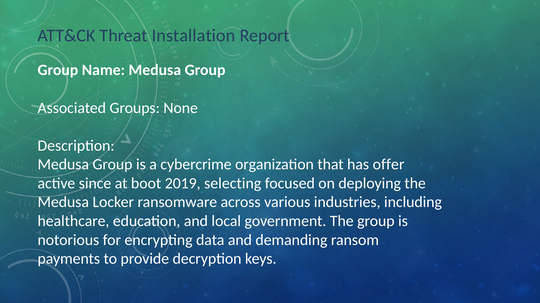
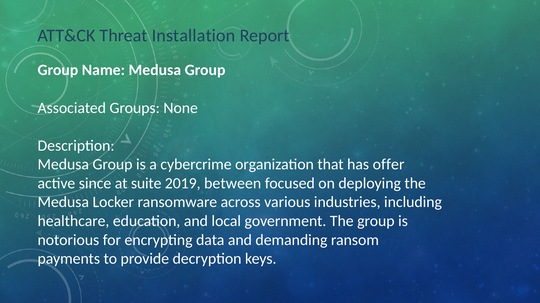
boot: boot -> suite (146, 184)
selecting: selecting -> between (233, 184)
